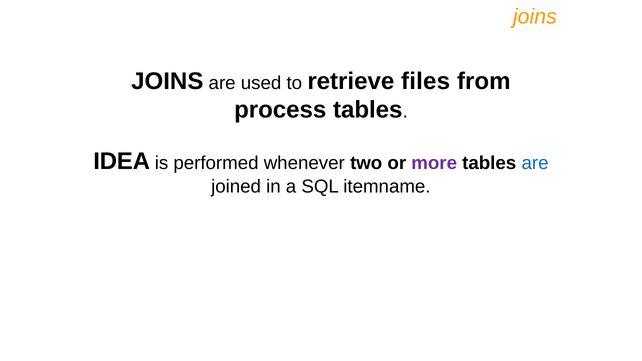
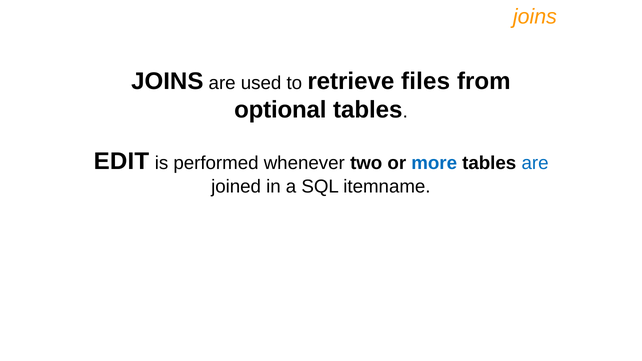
process: process -> optional (280, 110)
IDEA: IDEA -> EDIT (121, 161)
more colour: purple -> blue (434, 163)
